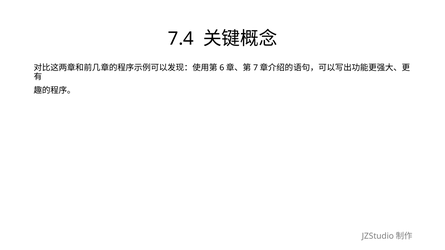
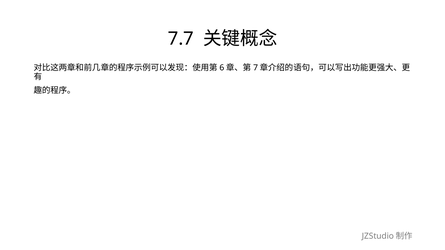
7.4: 7.4 -> 7.7 (181, 39)
